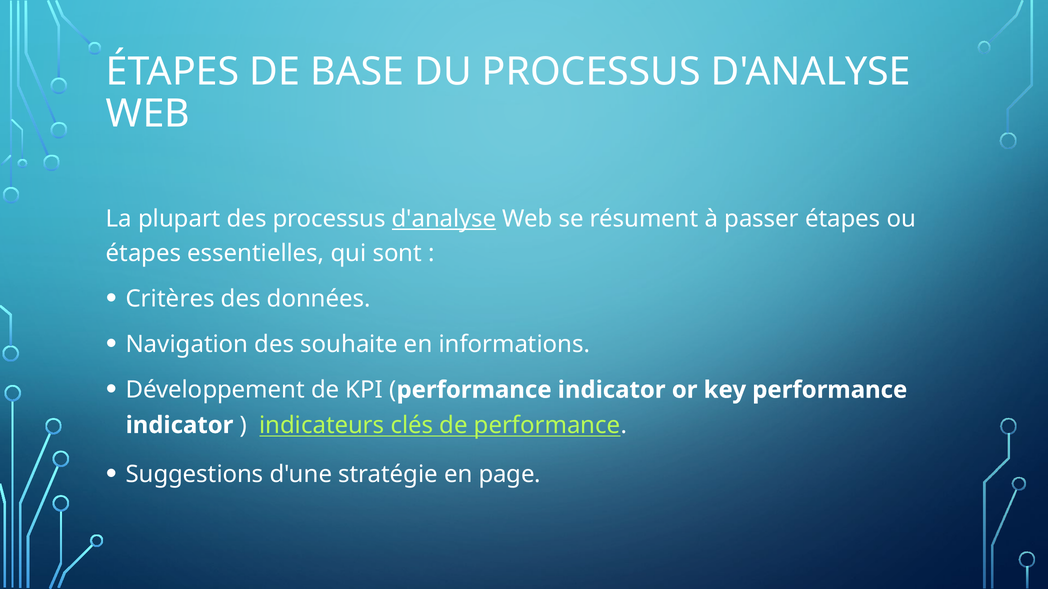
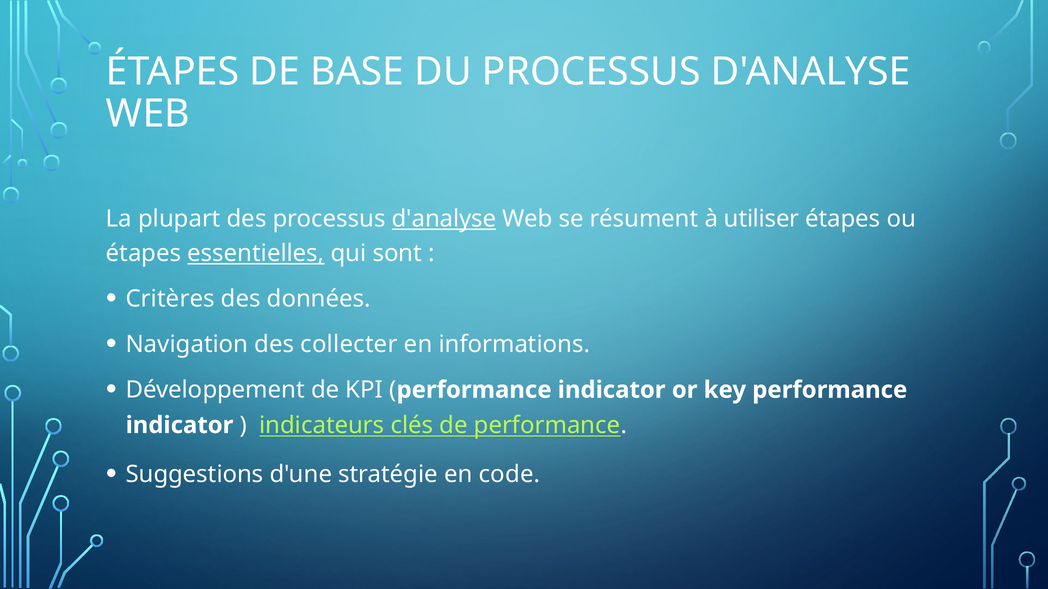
passer: passer -> utiliser (762, 219)
essentielles underline: none -> present (256, 254)
souhaite: souhaite -> collecter (349, 345)
page: page -> code (510, 475)
